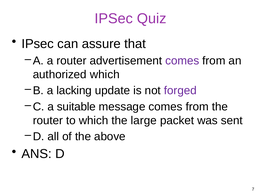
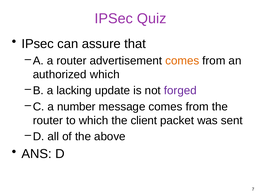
comes colour: purple -> orange (182, 61)
suitable: suitable -> number (76, 107)
large: large -> client (144, 121)
